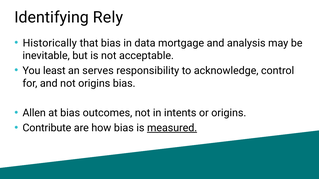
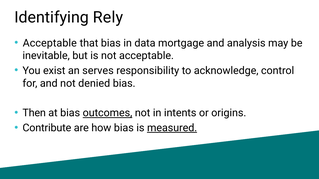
Historically: Historically -> Acceptable (50, 43)
least: least -> exist (54, 71)
not origins: origins -> denied (94, 84)
Allen: Allen -> Then (34, 113)
outcomes underline: none -> present (107, 113)
